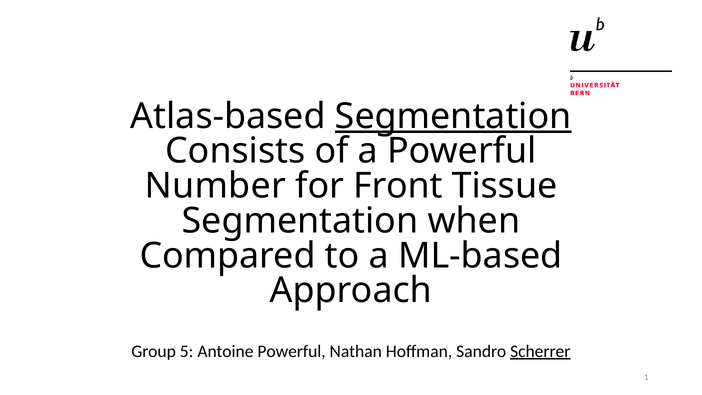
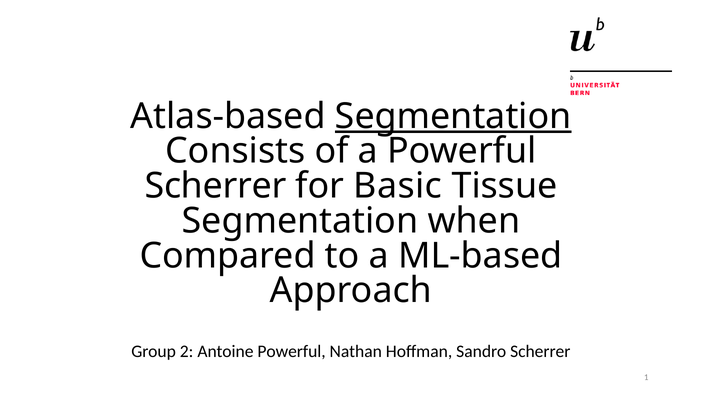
Number: Number -> Scherrer (216, 186)
Front: Front -> Basic (398, 186)
5: 5 -> 2 (187, 351)
Scherrer underline: present -> none (540, 351)
